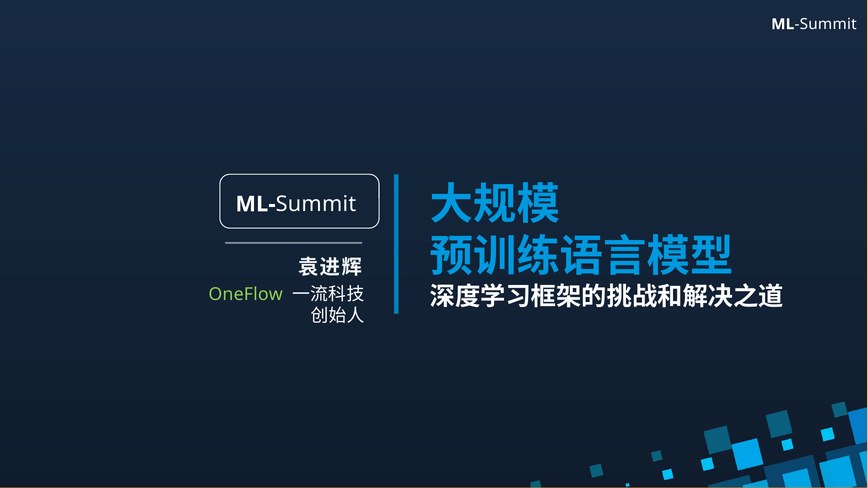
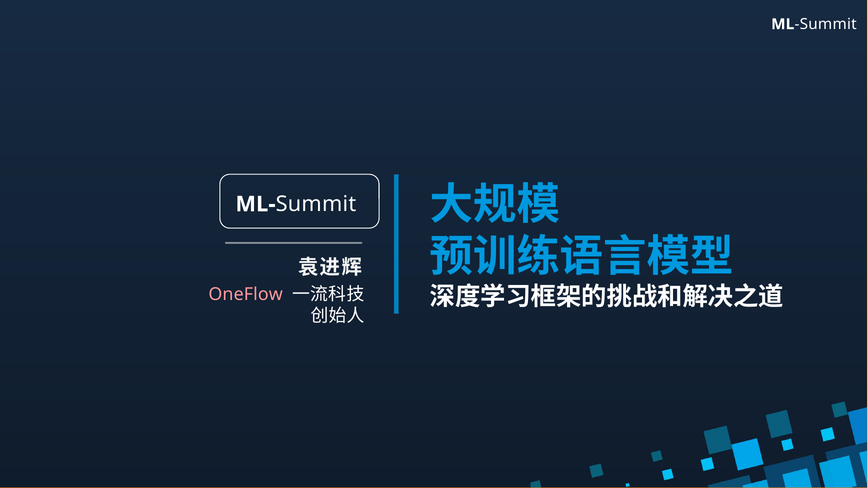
OneFlow colour: light green -> pink (246, 295)
